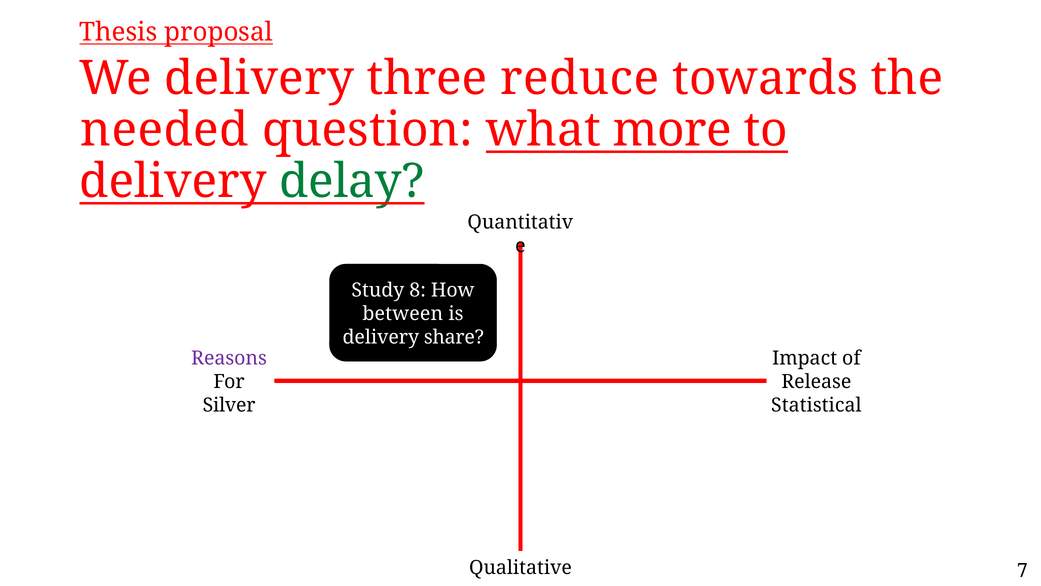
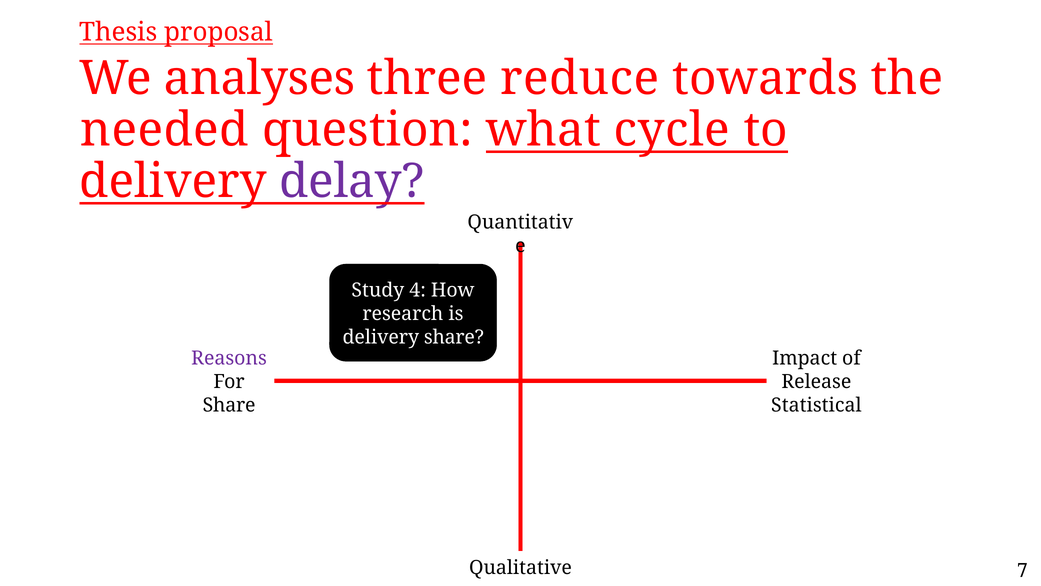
We delivery: delivery -> analyses (260, 78)
more: more -> cycle (672, 130)
delay colour: green -> purple (352, 181)
8: 8 -> 4 (418, 290)
between: between -> research (403, 314)
Silver: Silver -> Share (229, 405)
